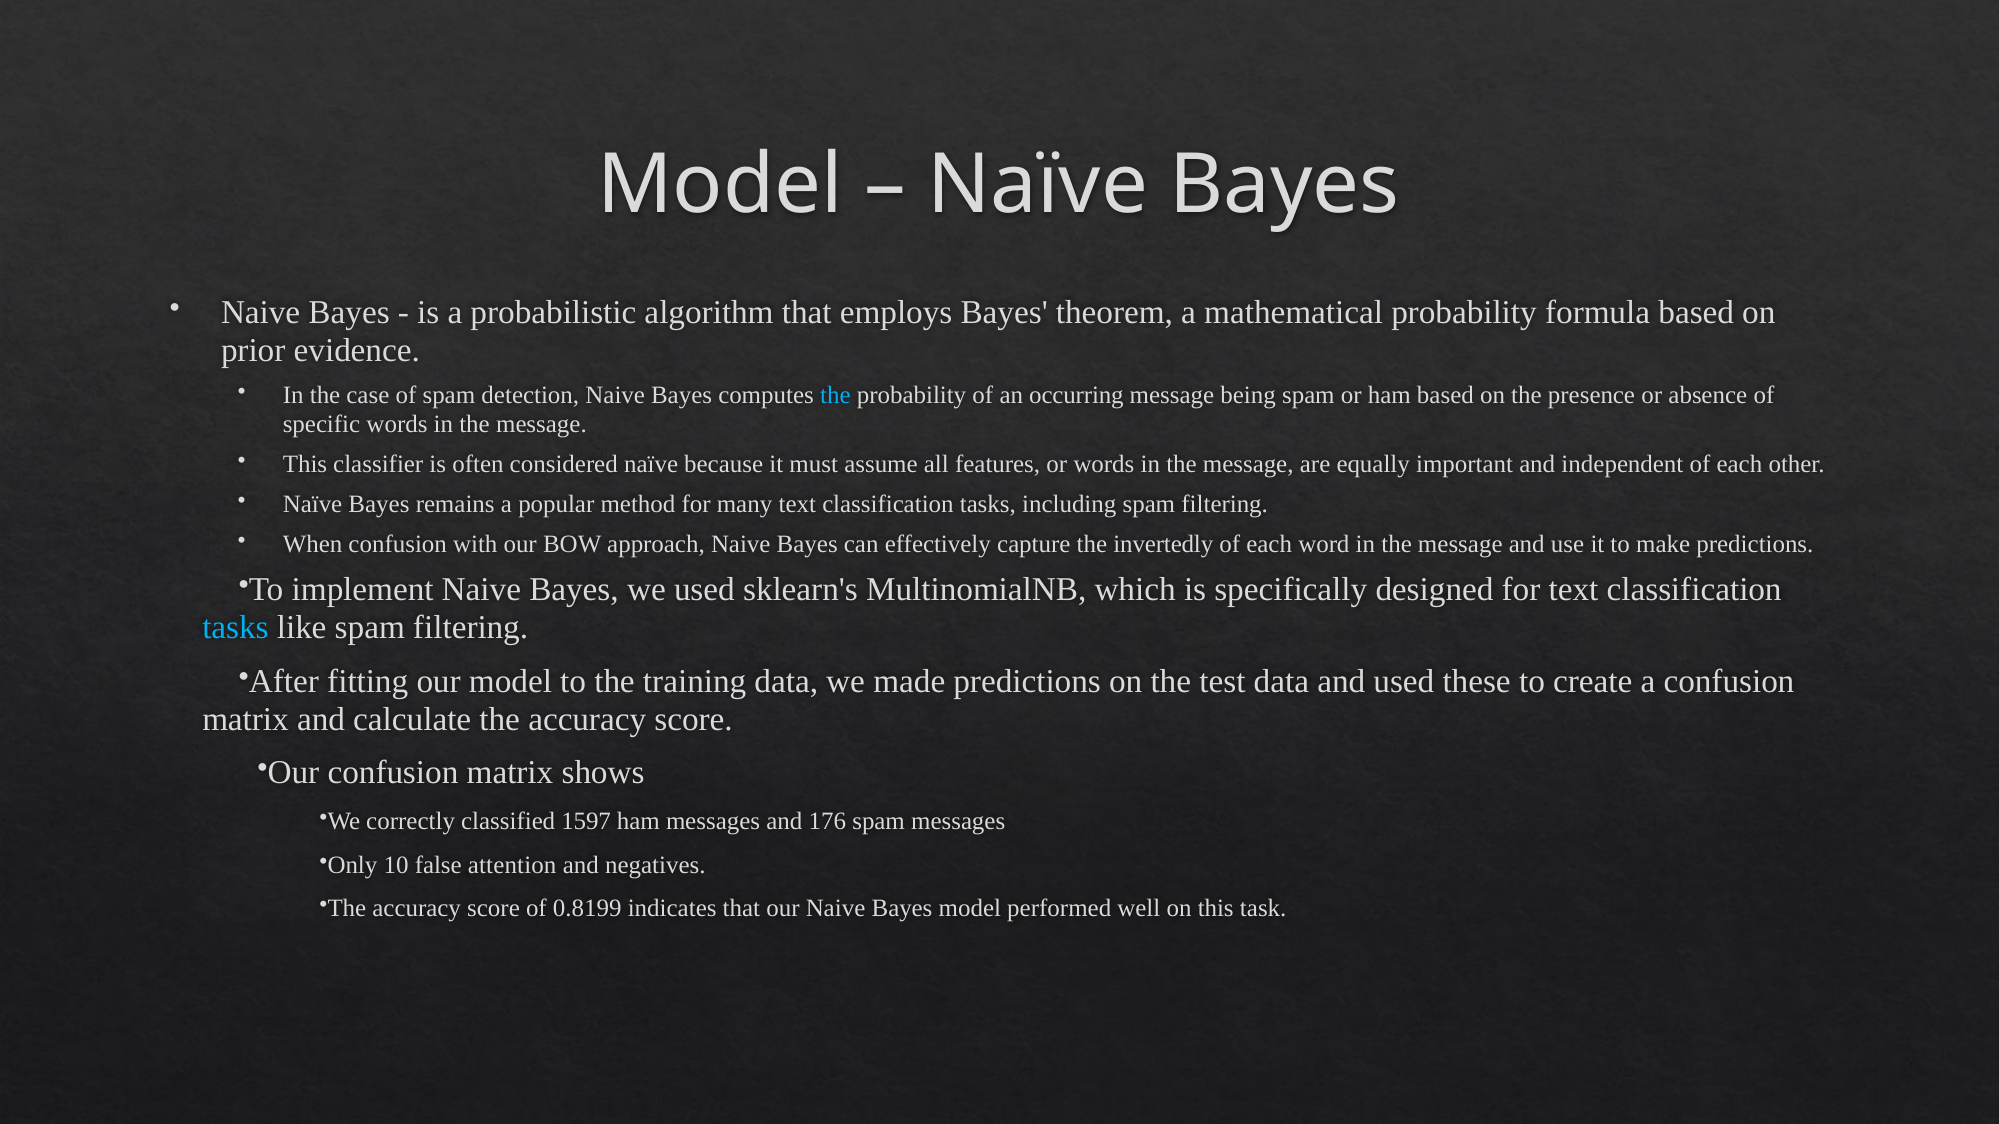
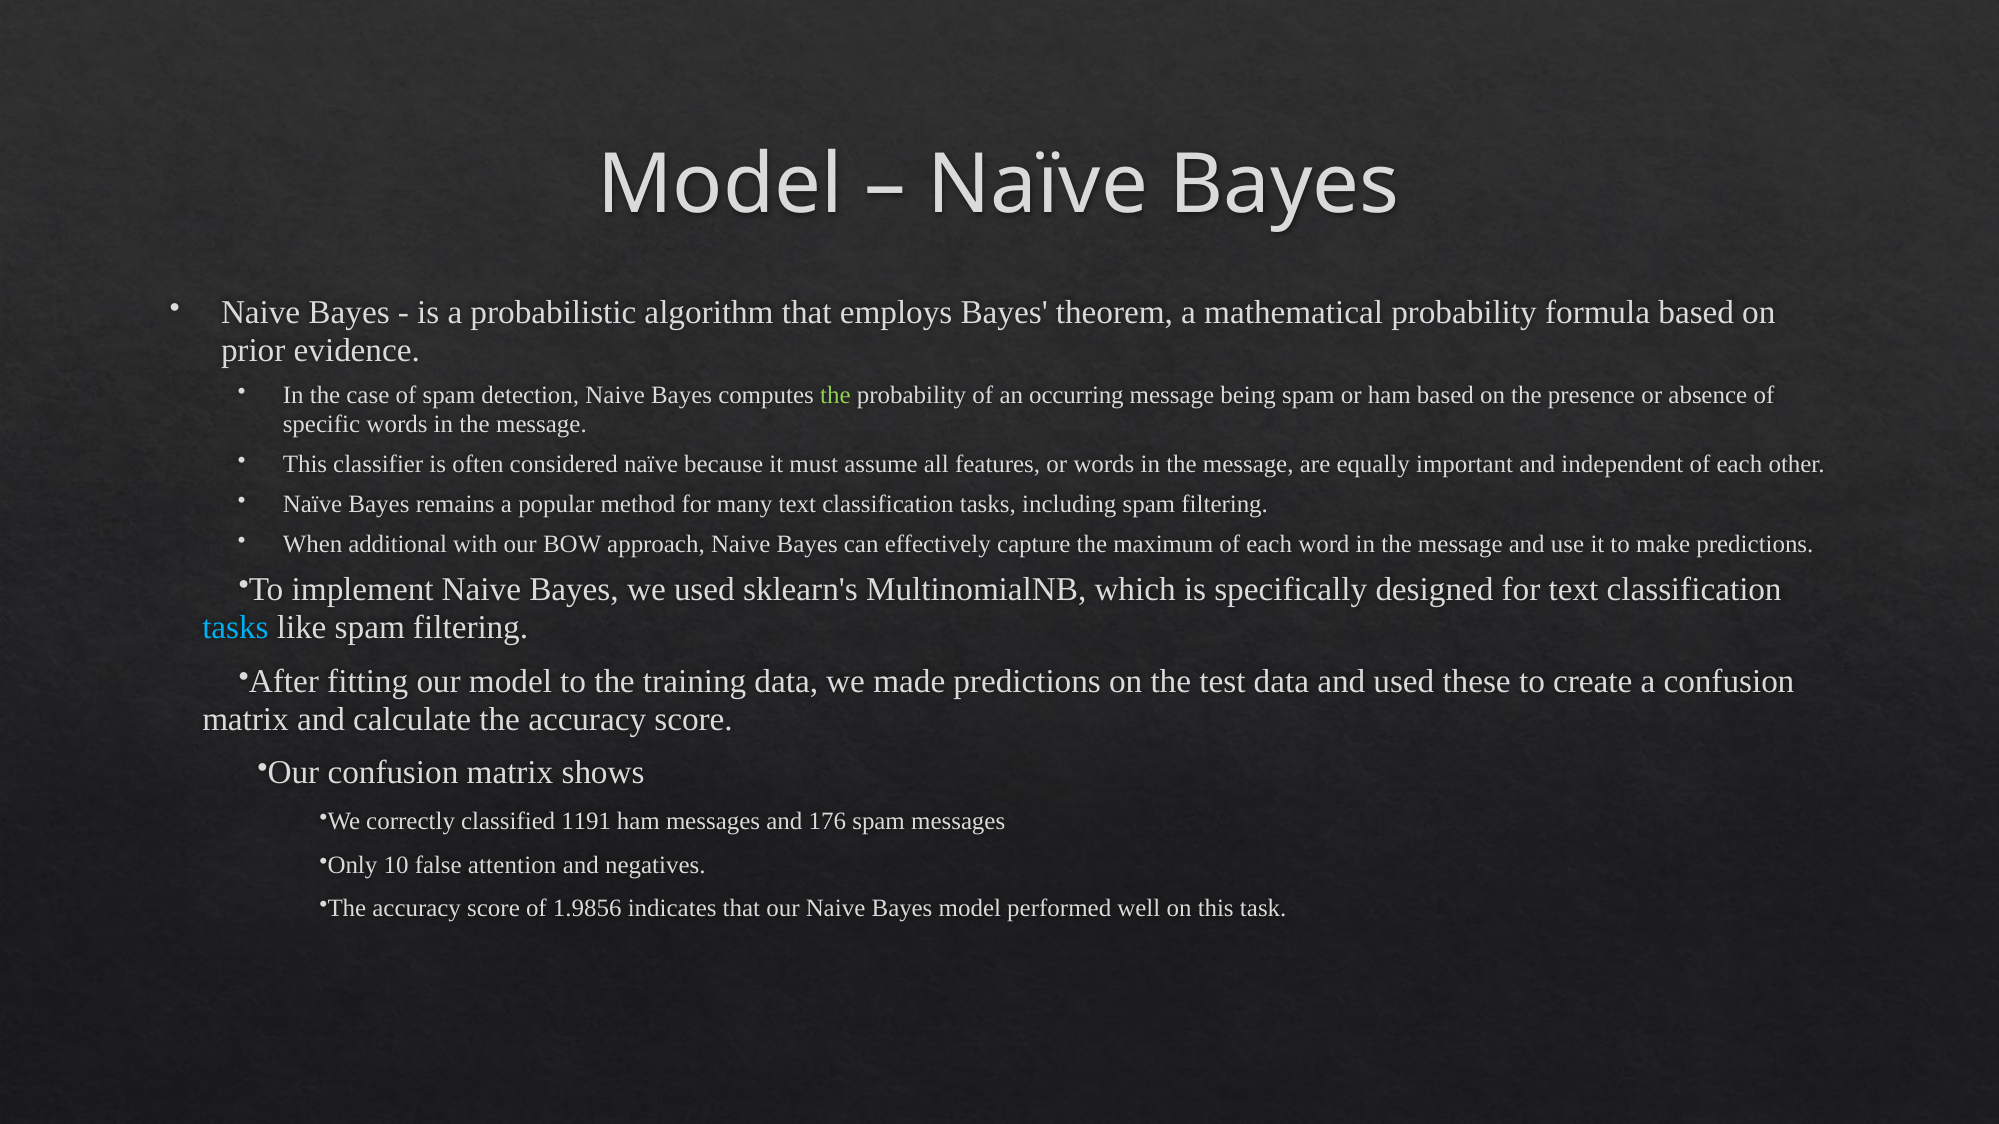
the colour: light blue -> light green (835, 395)
When confusion: confusion -> additional (398, 544)
invertedly: invertedly -> maximum (1163, 544)
1597: 1597 -> 1191 (586, 821)
0.8199: 0.8199 -> 1.9856 (587, 909)
